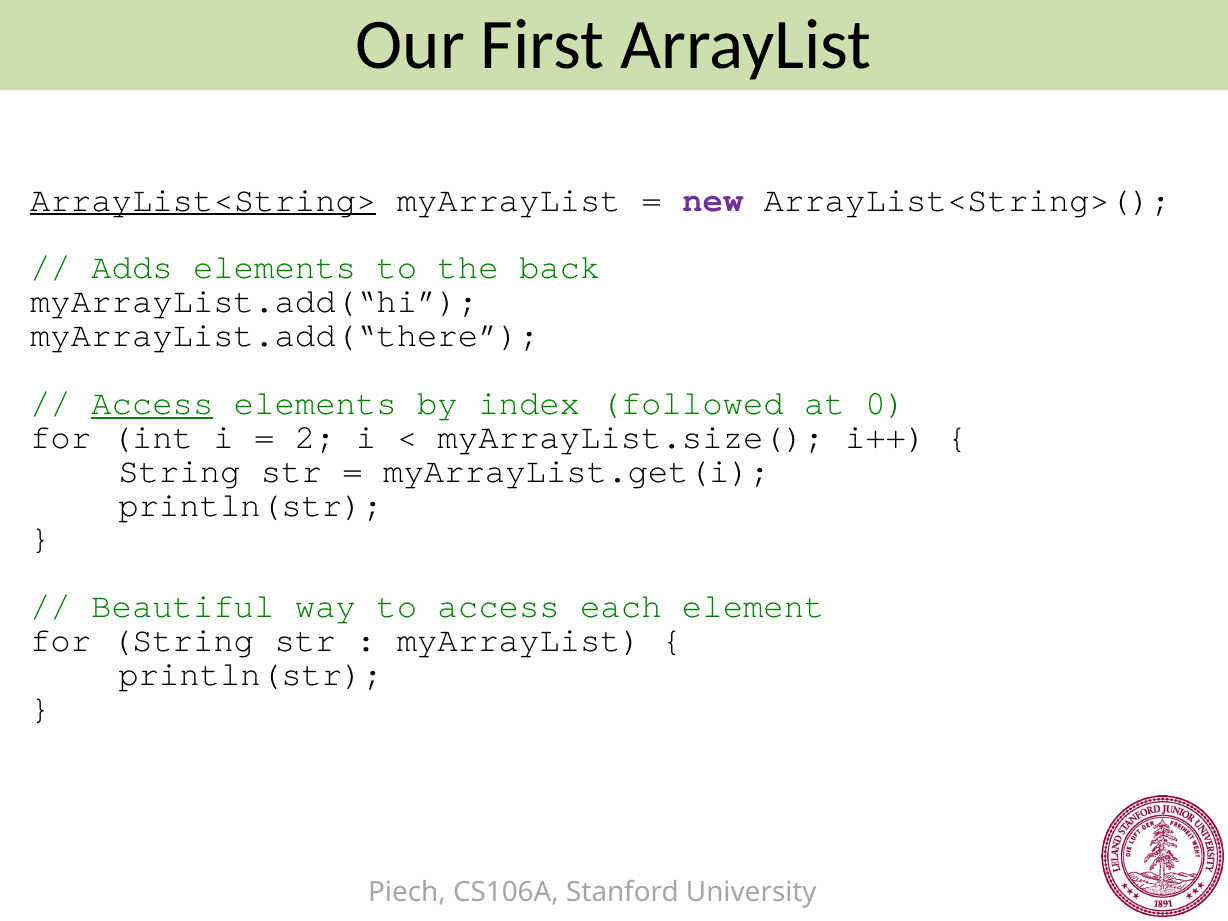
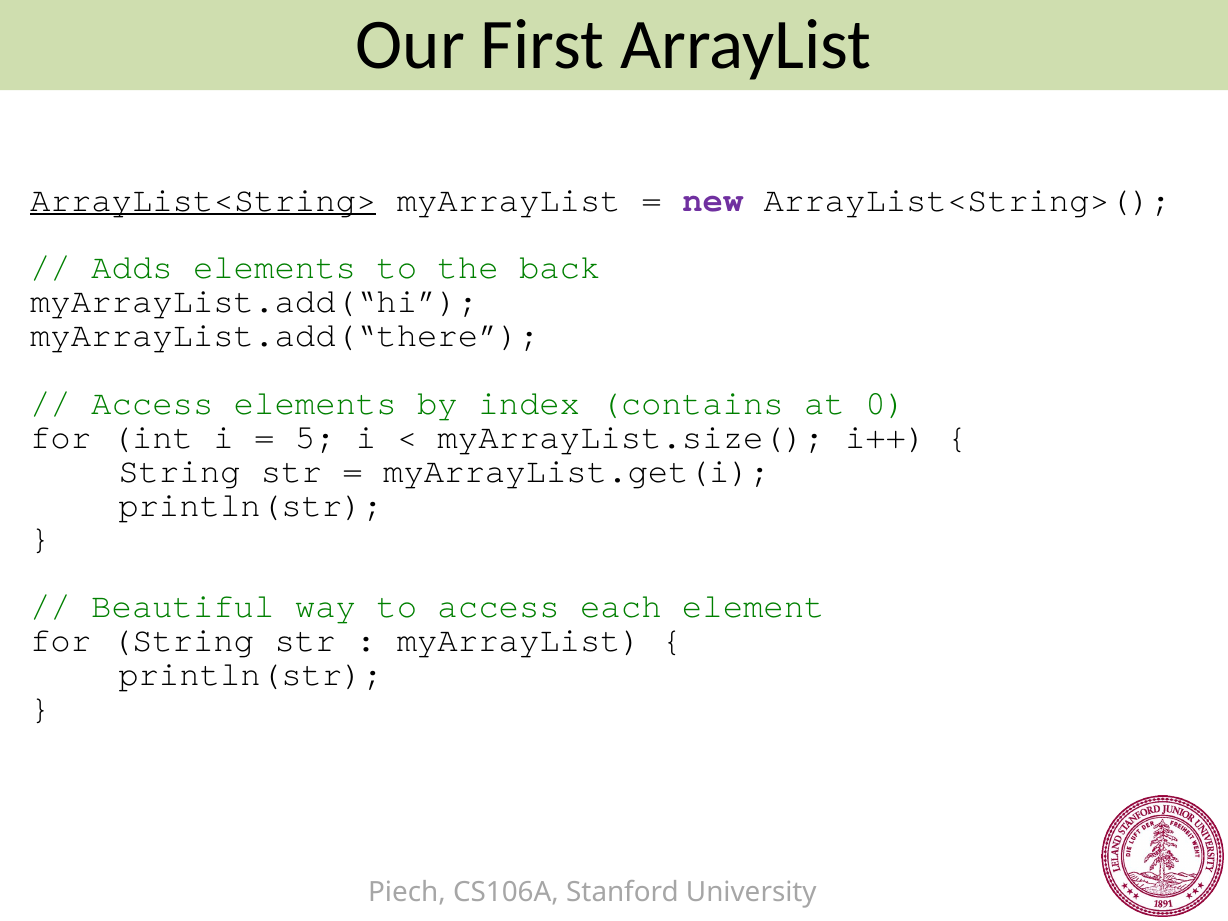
Access underline: present -> none (152, 403)
followed: followed -> contains (692, 403)
2: 2 -> 5 (315, 437)
